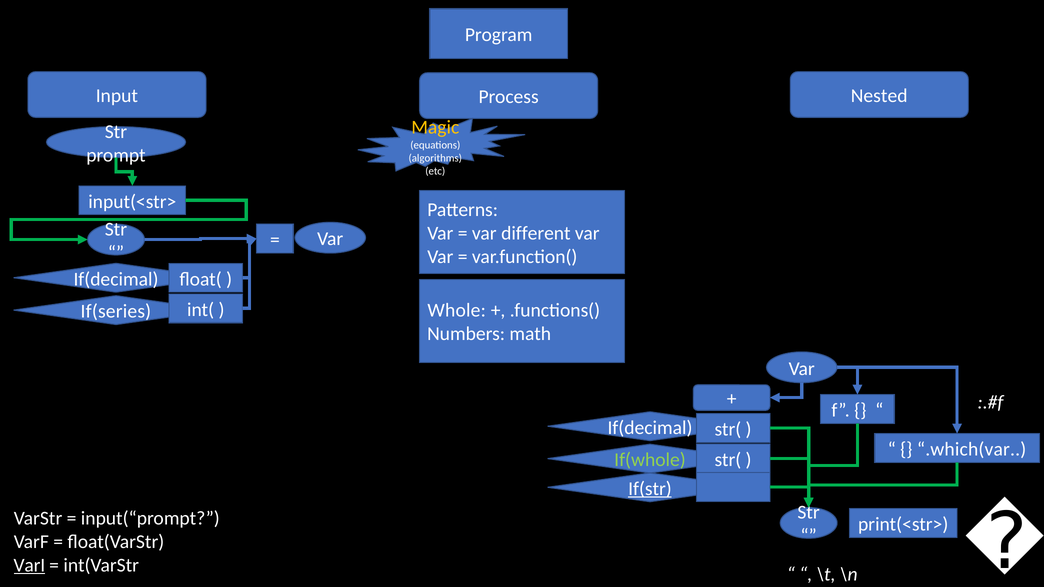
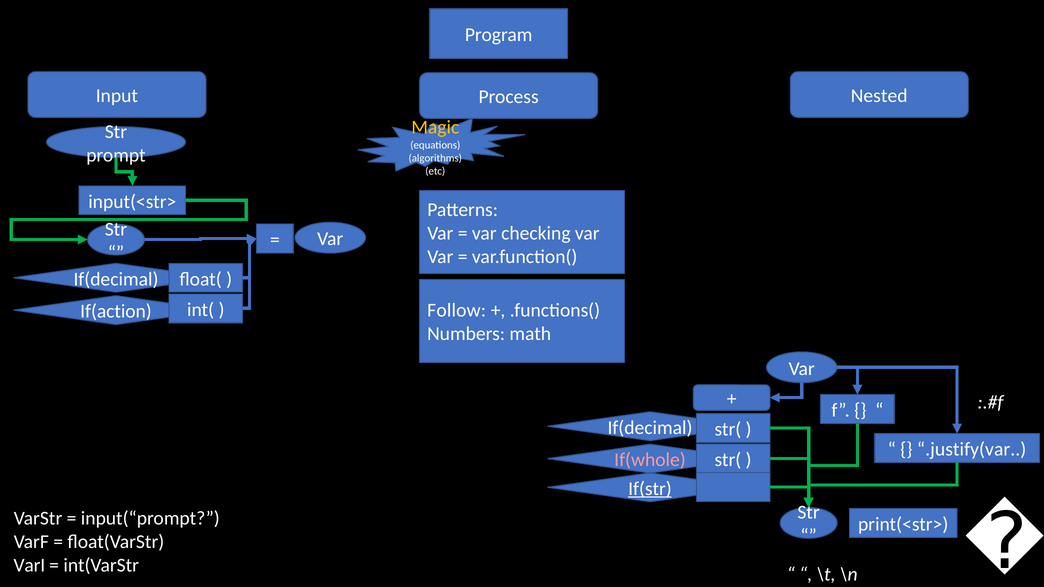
different: different -> checking (536, 233)
Whole: Whole -> Follow (457, 311)
If(series: If(series -> If(action (116, 312)
.which(var: .which(var -> .justify(var (972, 449)
If(whole colour: light green -> pink (650, 460)
VarI underline: present -> none (29, 565)
